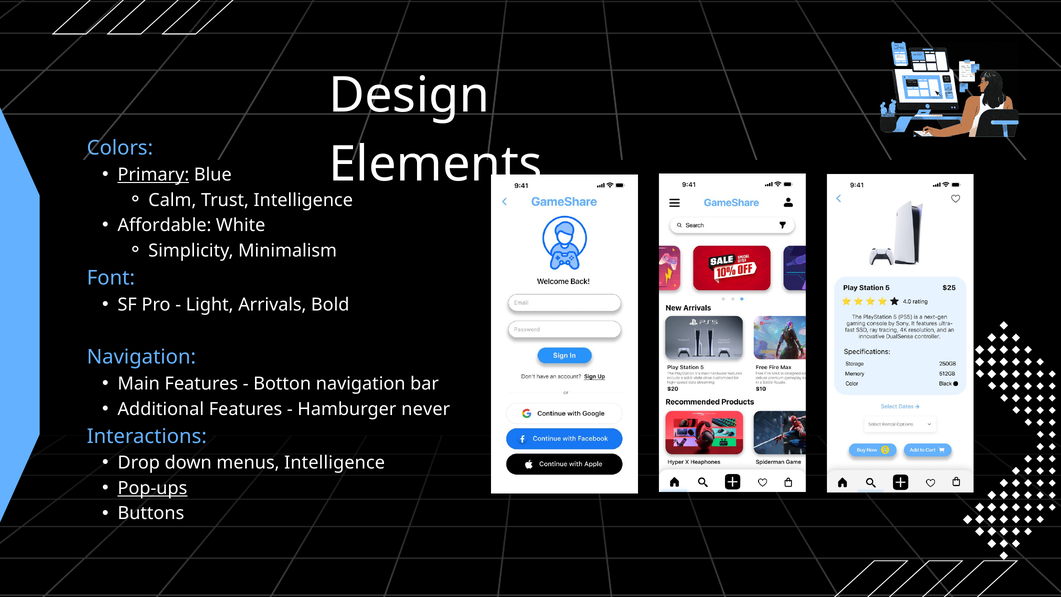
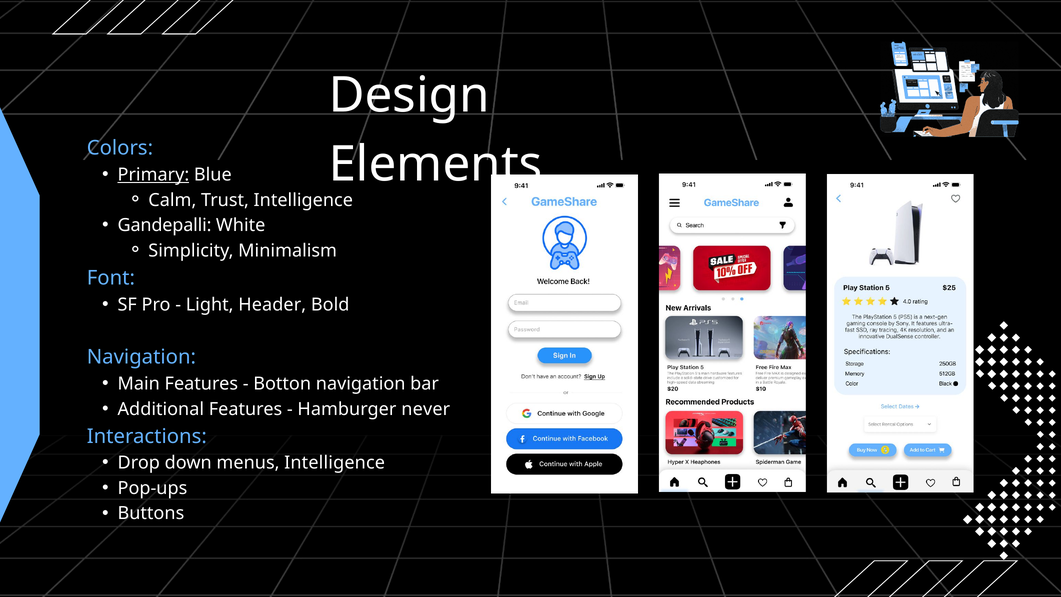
Affordable: Affordable -> Gandepalli (165, 225)
Arrivals: Arrivals -> Header (272, 305)
Pop-ups underline: present -> none (152, 488)
